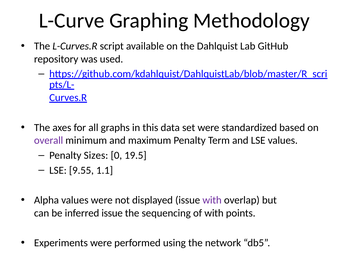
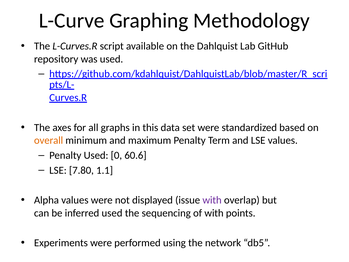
overall colour: purple -> orange (49, 140)
Penalty Sizes: Sizes -> Used (96, 155)
19.5: 19.5 -> 60.6 (135, 155)
9.55: 9.55 -> 7.80 (81, 170)
inferred issue: issue -> used (112, 213)
